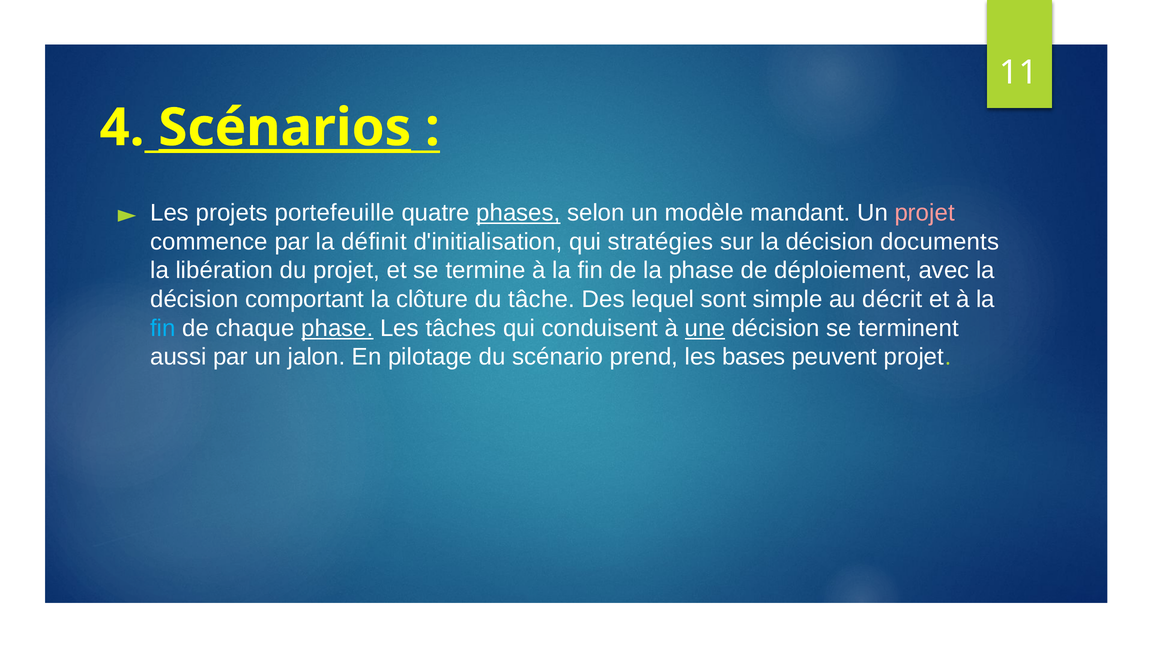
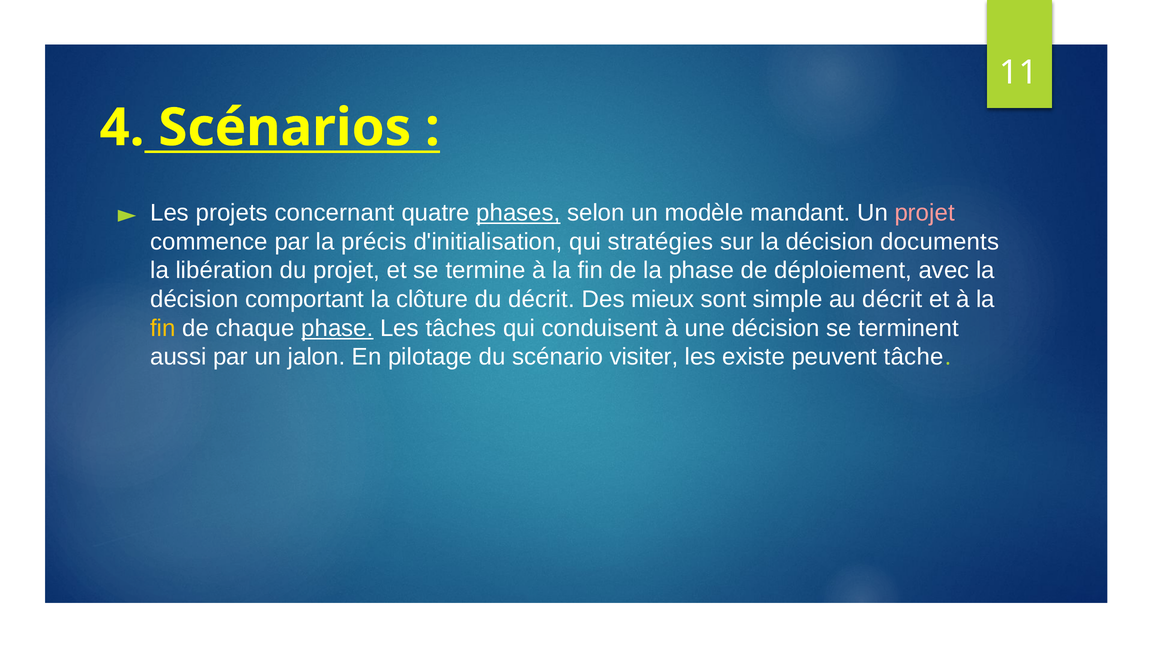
Scénarios underline: present -> none (285, 128)
portefeuille: portefeuille -> concernant (335, 213)
définit: définit -> précis (374, 242)
du tâche: tâche -> décrit (542, 300)
lequel: lequel -> mieux (663, 300)
fin colour: light blue -> yellow (163, 329)
une underline: present -> none (705, 329)
prend: prend -> visiter (644, 357)
bases: bases -> existe (754, 357)
peuvent projet: projet -> tâche (914, 357)
